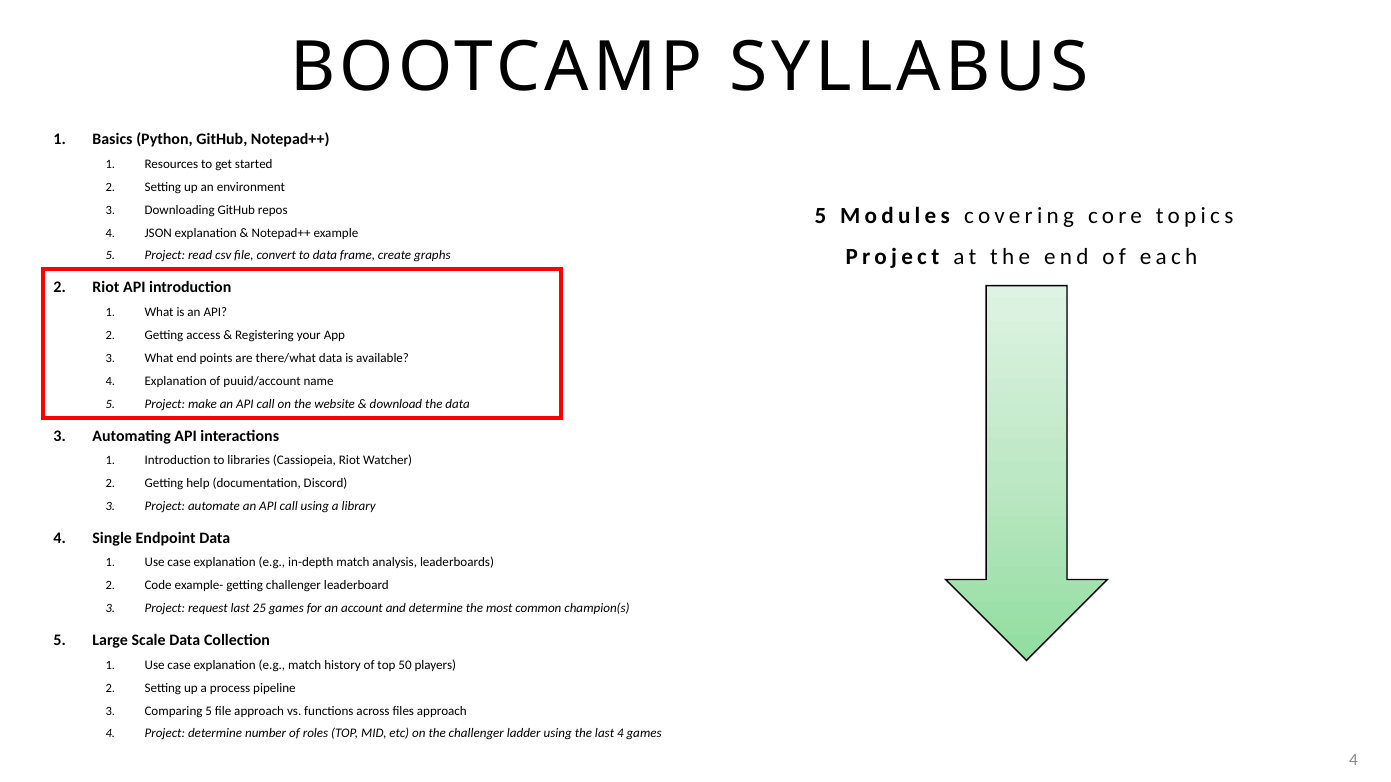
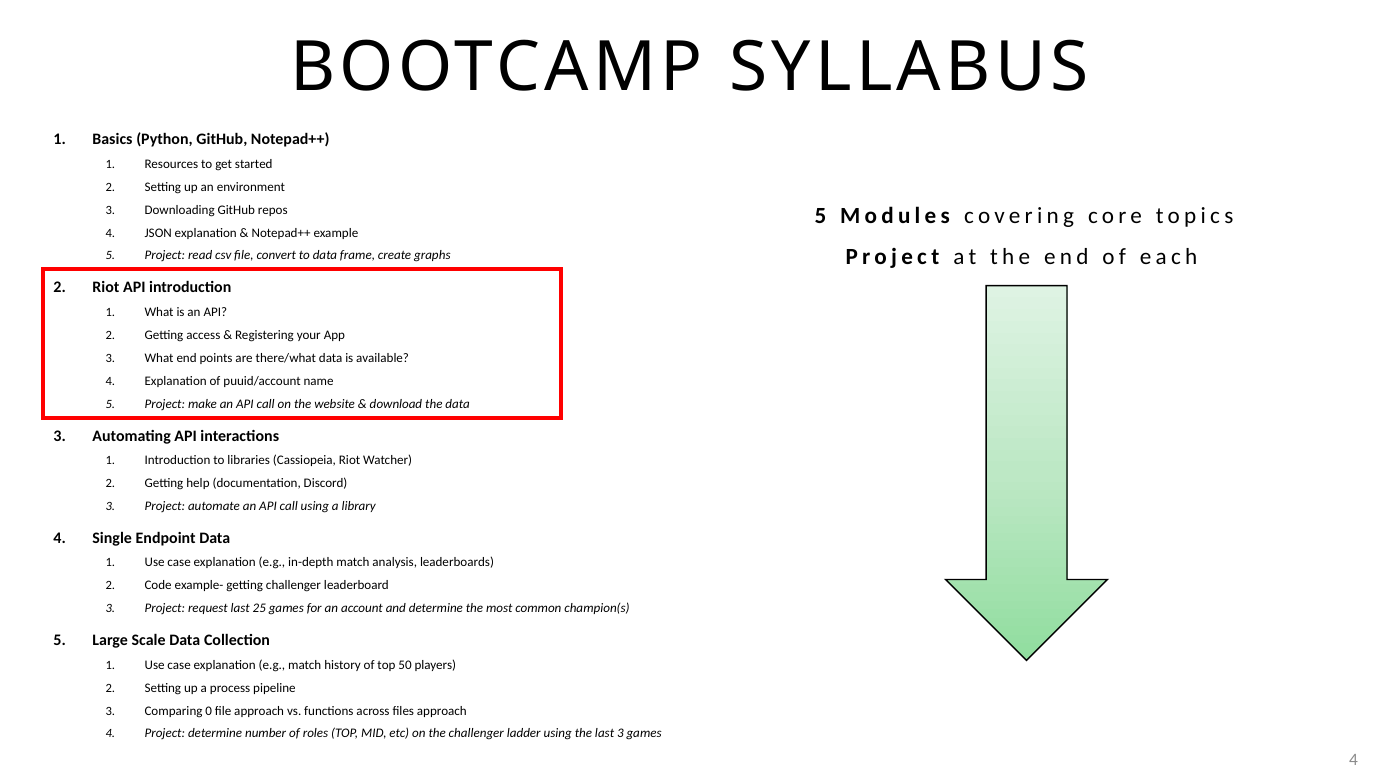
Comparing 5: 5 -> 0 (209, 711)
last 4: 4 -> 3 (620, 734)
